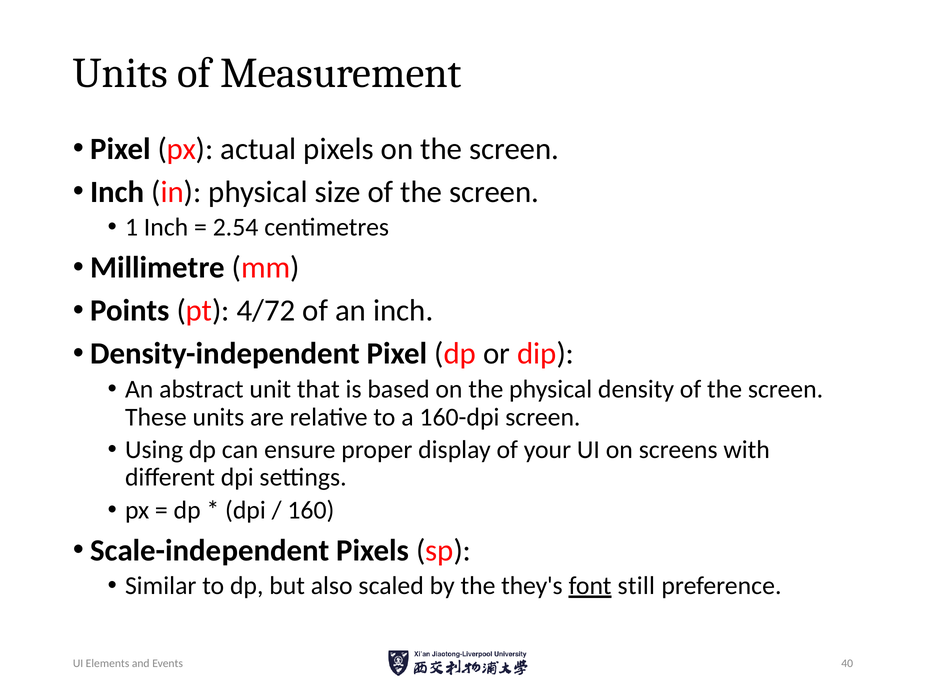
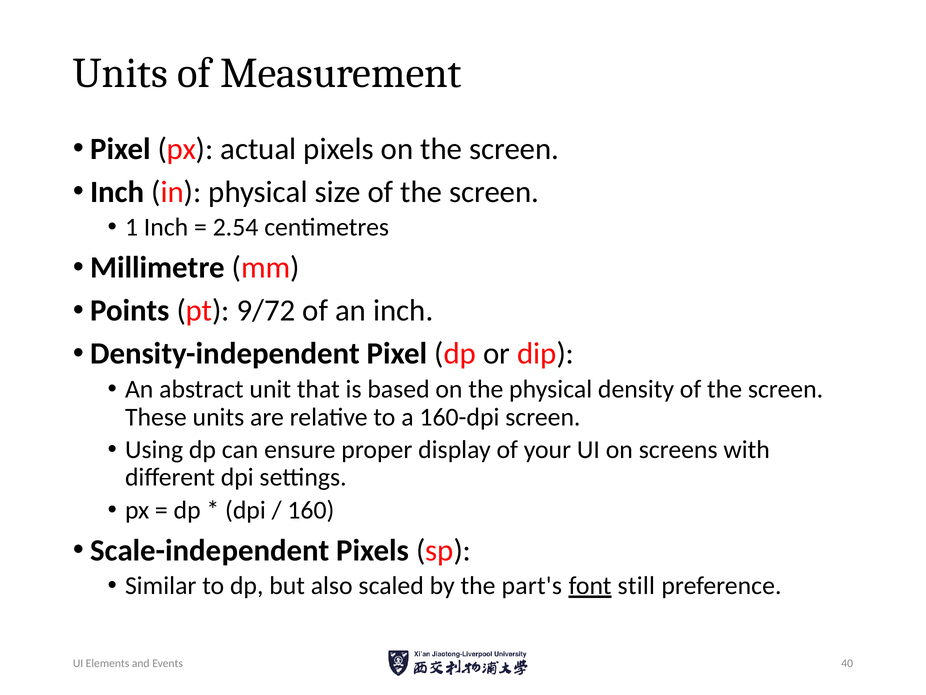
4/72: 4/72 -> 9/72 (266, 310)
they's: they's -> part's (532, 585)
